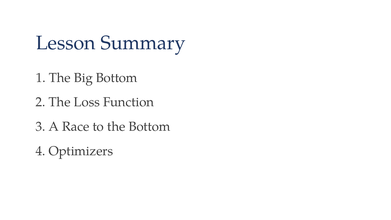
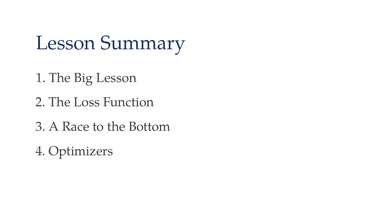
Big Bottom: Bottom -> Lesson (116, 78)
